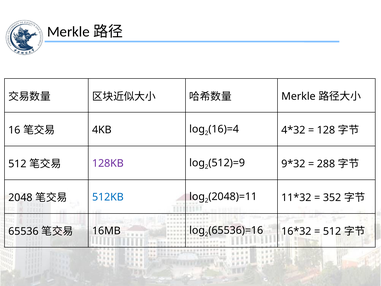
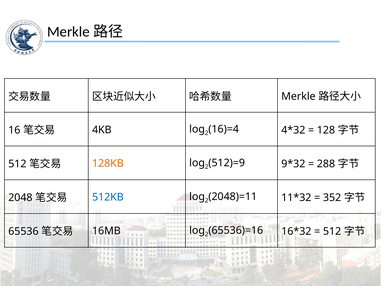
128KB colour: purple -> orange (108, 163)
